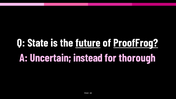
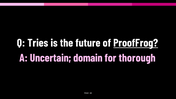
State: State -> Tries (38, 43)
future underline: present -> none (88, 43)
instead: instead -> domain (88, 58)
